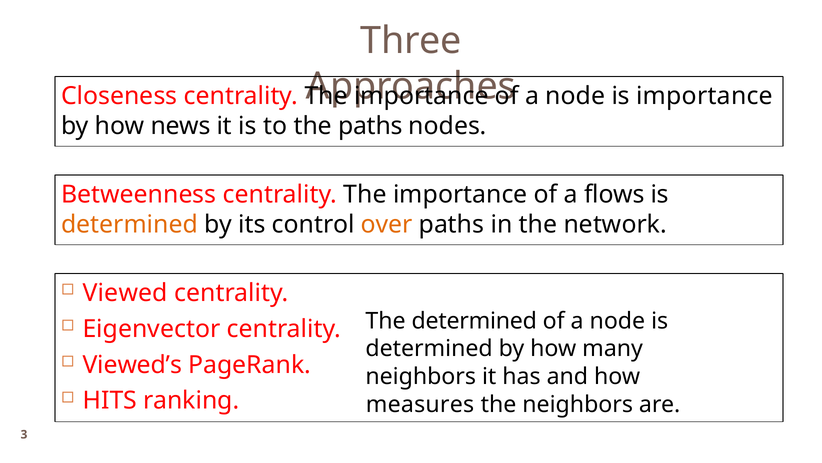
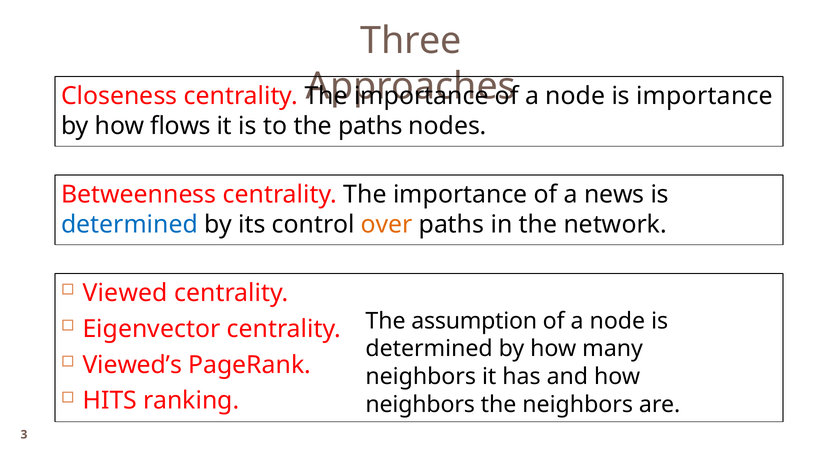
news: news -> flows (181, 126)
flows: flows -> news (614, 194)
determined colour: orange -> blue (130, 224)
The determined: determined -> assumption (474, 321)
measures: measures -> neighbors (420, 404)
